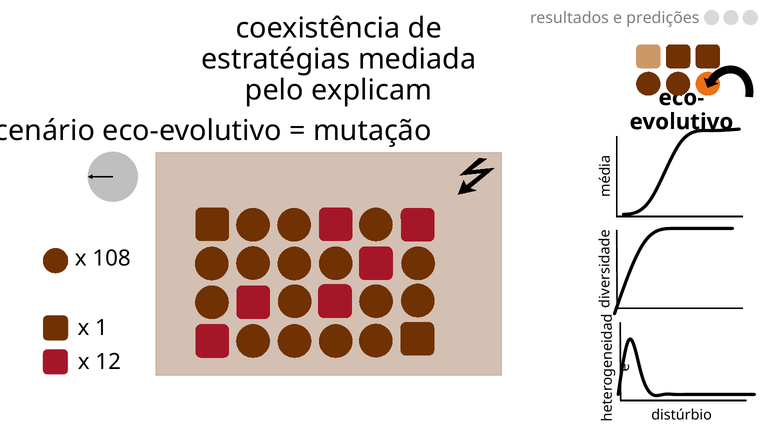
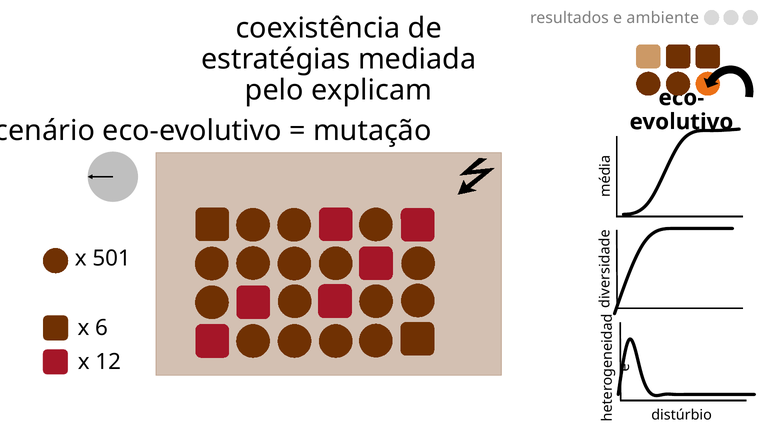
predições: predições -> ambiente (663, 18)
108: 108 -> 501 (112, 259)
1: 1 -> 6 (101, 328)
